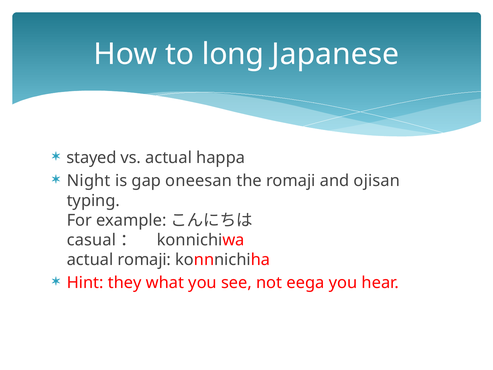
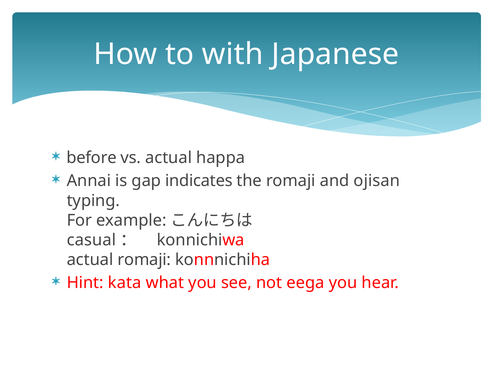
long: long -> with (233, 54)
stayed: stayed -> before (92, 158)
Night: Night -> Annai (89, 181)
oneesan: oneesan -> indicates (199, 181)
they: they -> kata (125, 283)
